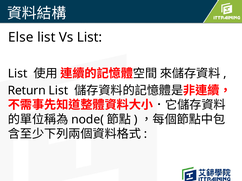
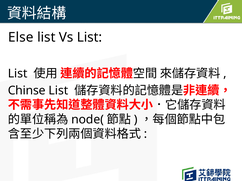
Return: Return -> Chinse (27, 91)
